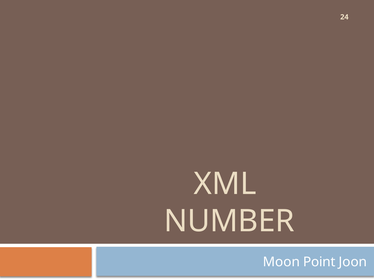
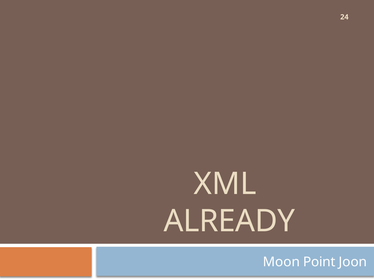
NUMBER: NUMBER -> ALREADY (229, 222)
